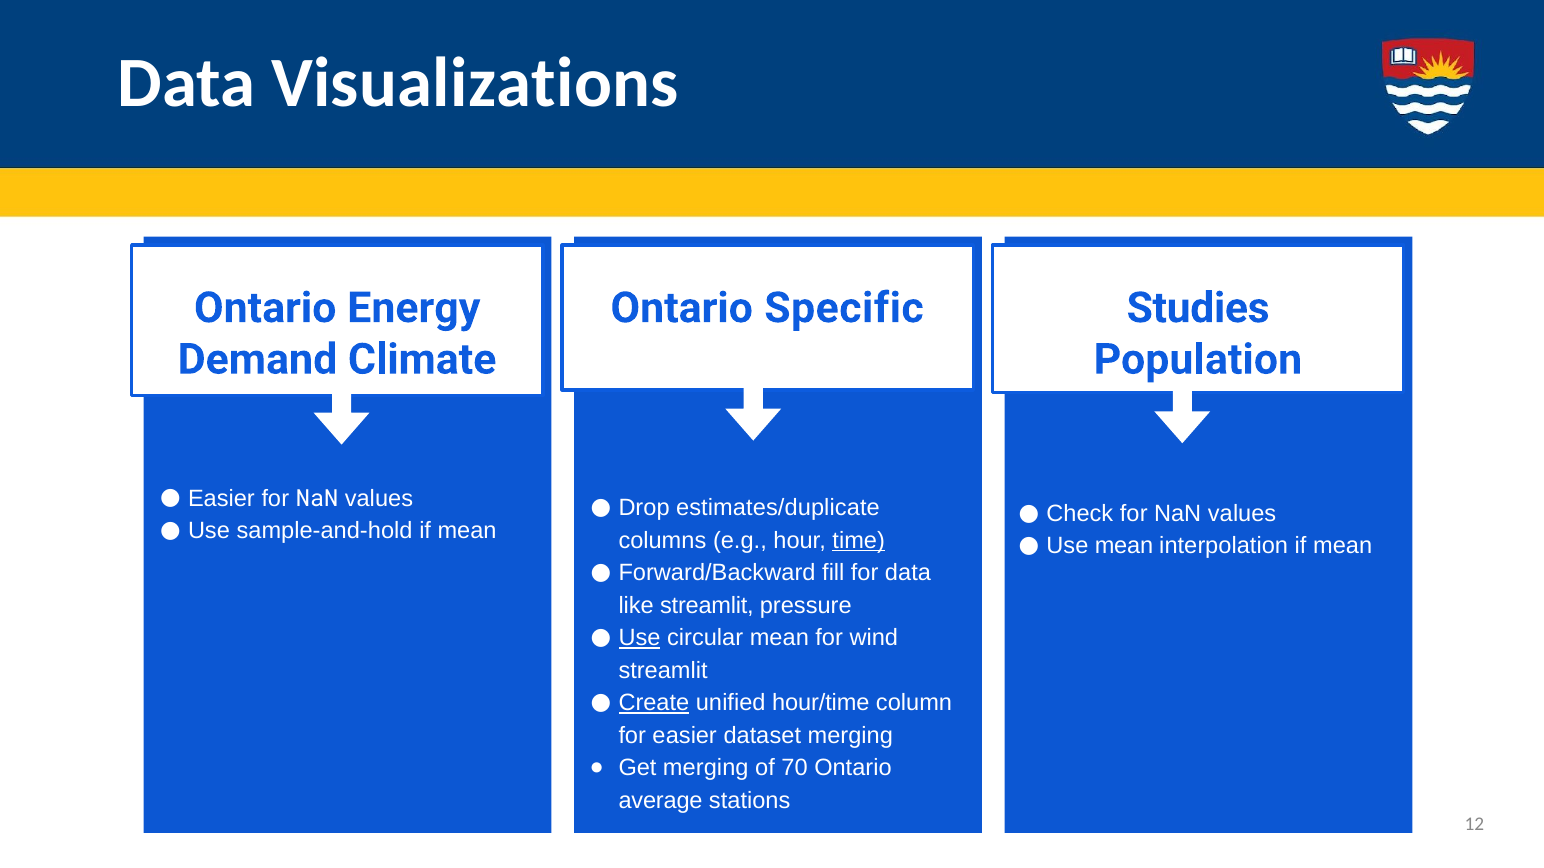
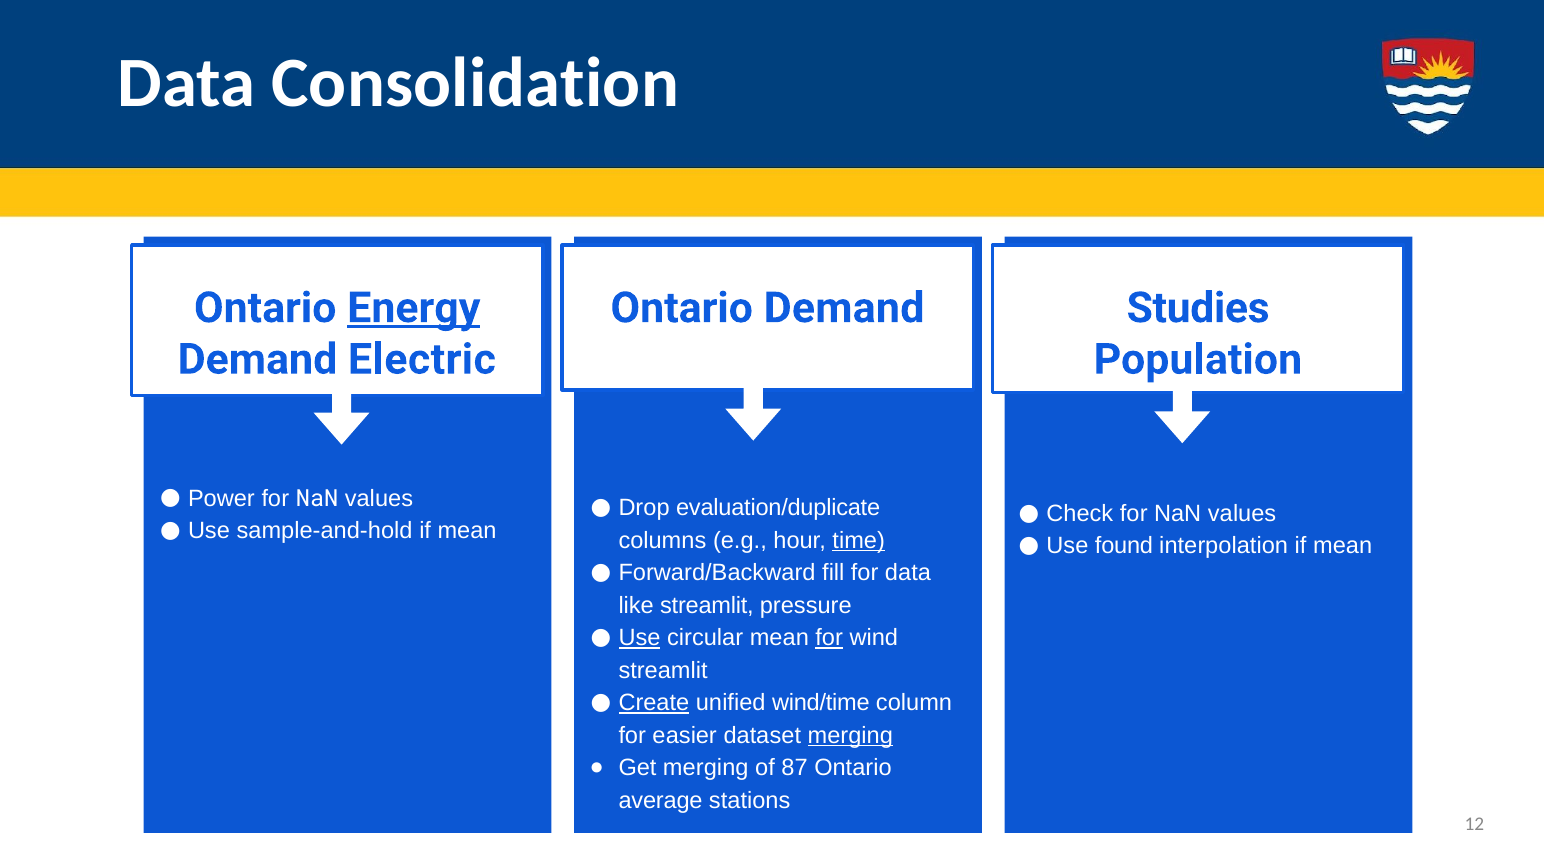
Visualizations: Visualizations -> Consolidation (475, 84)
Energy underline: none -> present (414, 308)
Ontario Specific: Specific -> Demand (844, 308)
Climate: Climate -> Electric (422, 360)
Easier: Easier -> Power (221, 499)
estimates/duplicate: estimates/duplicate -> evaluation/duplicate (778, 508)
Use mean: mean -> found (1124, 547)
for underline: none -> present (829, 638)
hour/time: hour/time -> wind/time (821, 703)
merging underline: none -> present (850, 736)
70: 70 -> 87 (795, 768)
